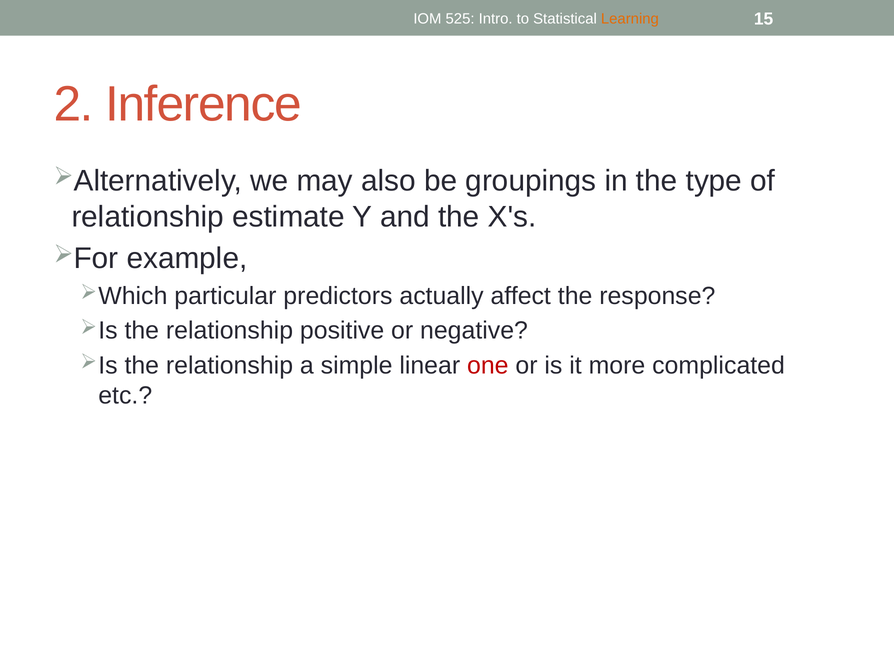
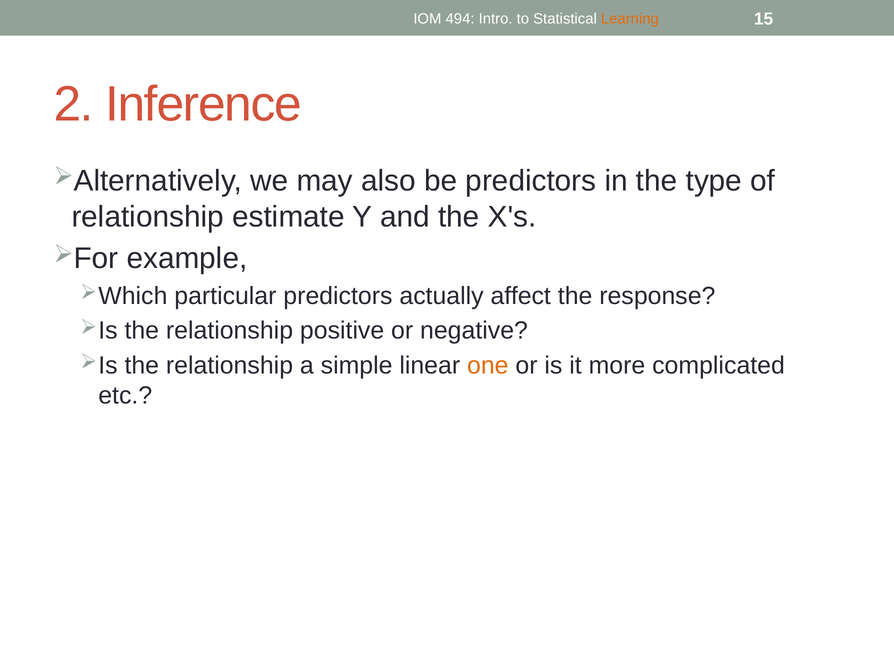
525: 525 -> 494 (460, 19)
be groupings: groupings -> predictors (531, 181)
one colour: red -> orange (488, 365)
